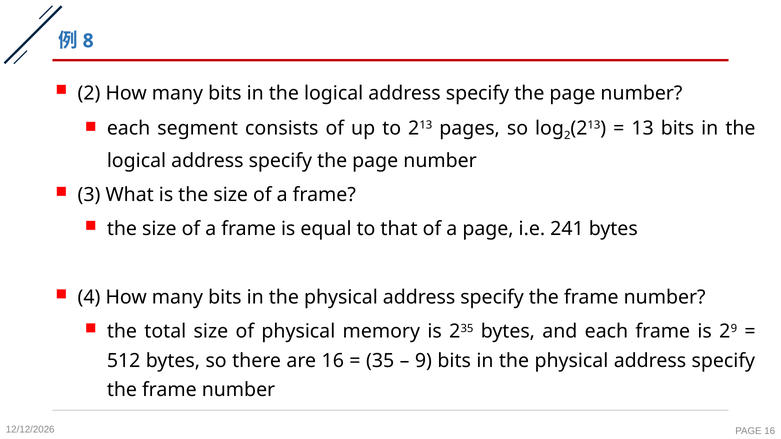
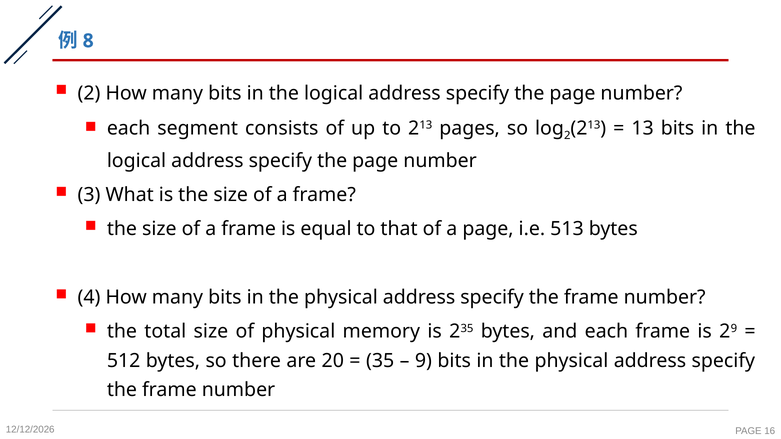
241: 241 -> 513 (567, 229)
are 16: 16 -> 20 (333, 361)
